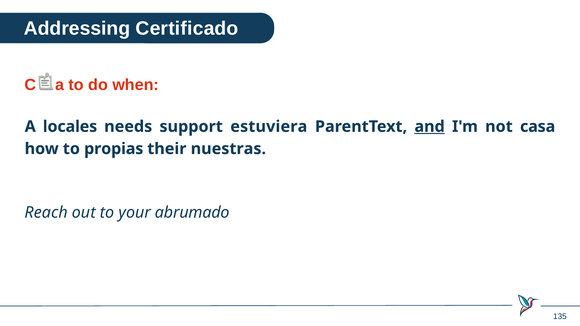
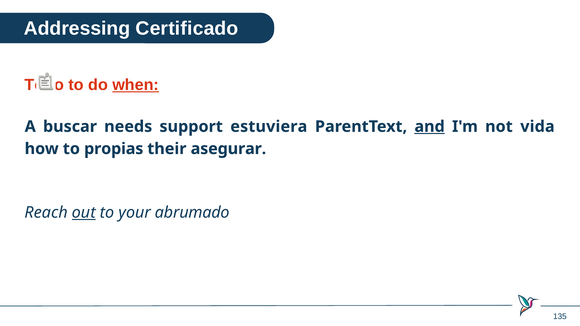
Clara: Clara -> Todo (44, 85)
when underline: none -> present (136, 85)
locales: locales -> buscar (70, 127)
casa: casa -> vida (537, 127)
nuestras: nuestras -> asegurar (228, 149)
out underline: none -> present (84, 213)
